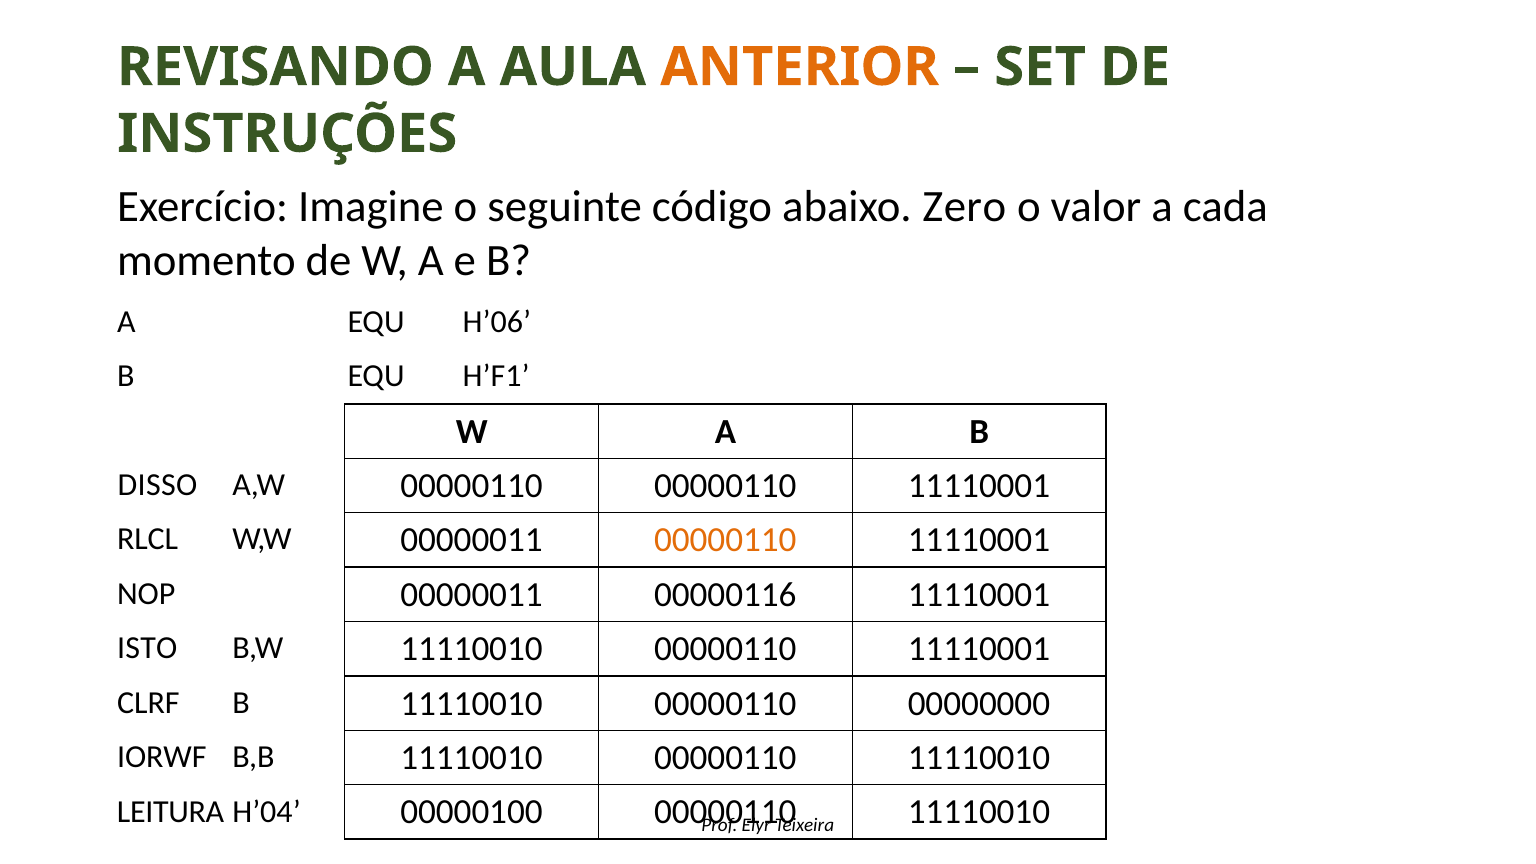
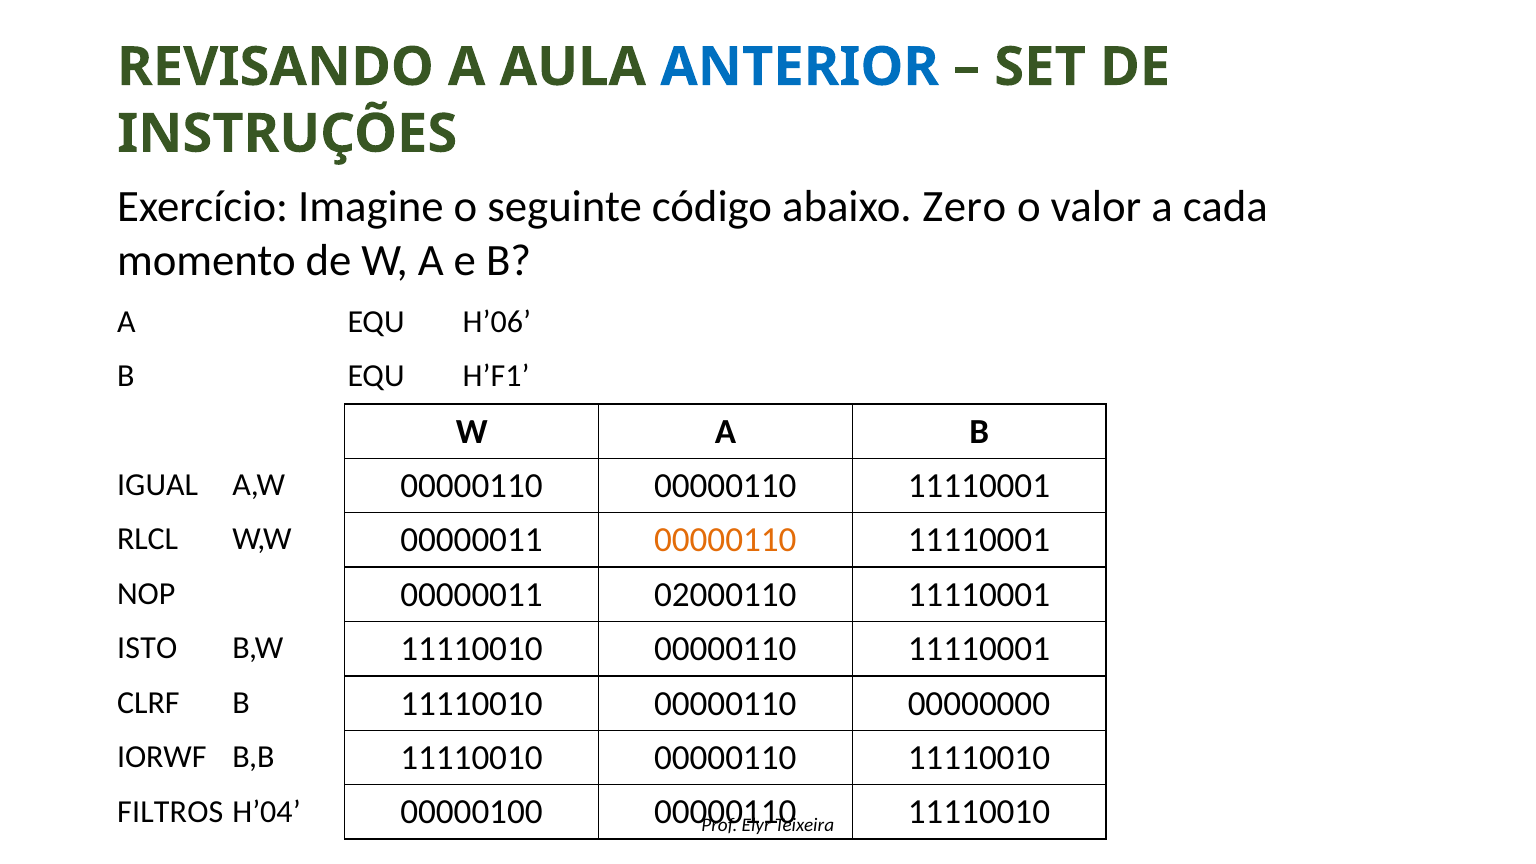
ANTERIOR colour: orange -> blue (800, 67)
DISSO: DISSO -> IGUAL (158, 485)
00000116: 00000116 -> 02000110 (725, 595)
LEITURA: LEITURA -> FILTROS (170, 811)
